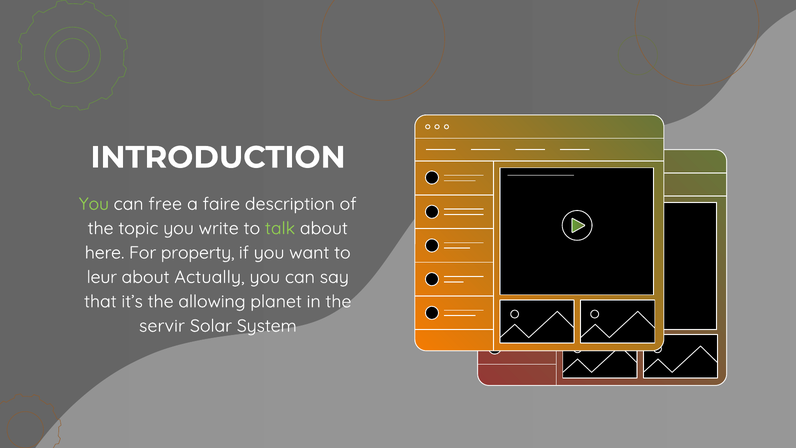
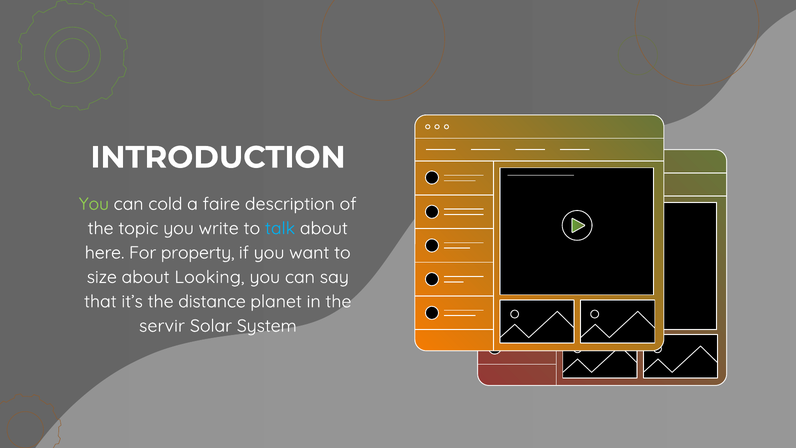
free: free -> cold (165, 204)
talk colour: light green -> light blue (280, 228)
leur: leur -> size (102, 277)
Actually: Actually -> Looking (209, 277)
allowing: allowing -> distance (212, 301)
